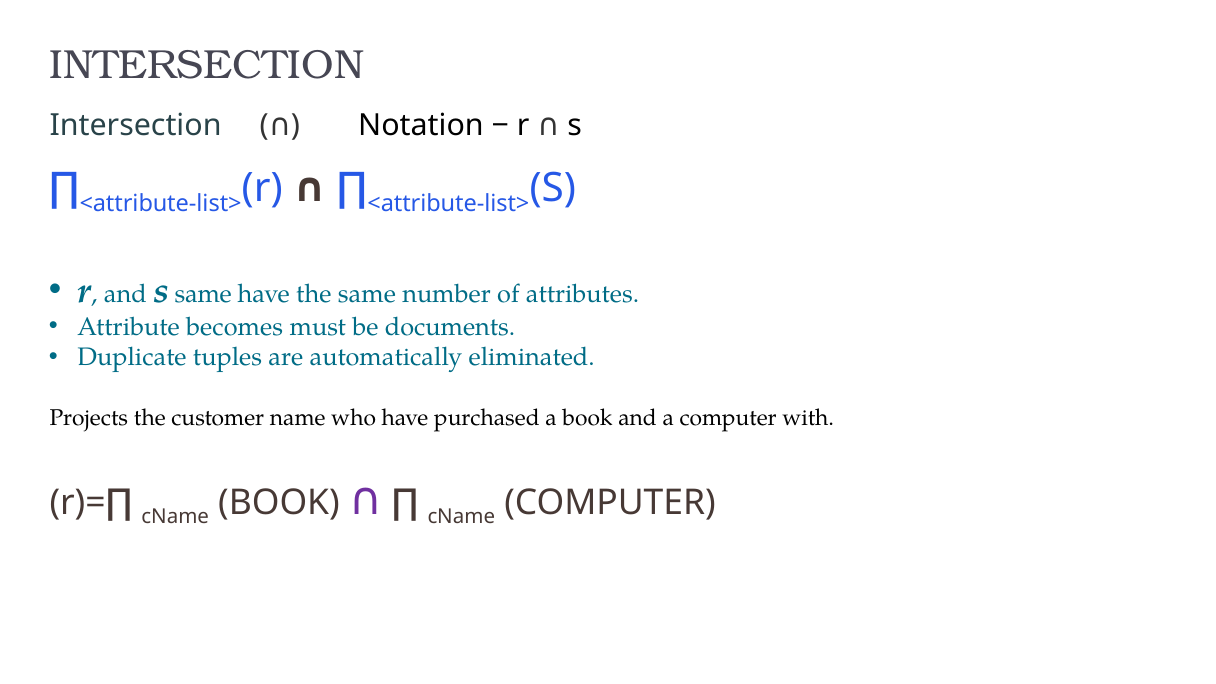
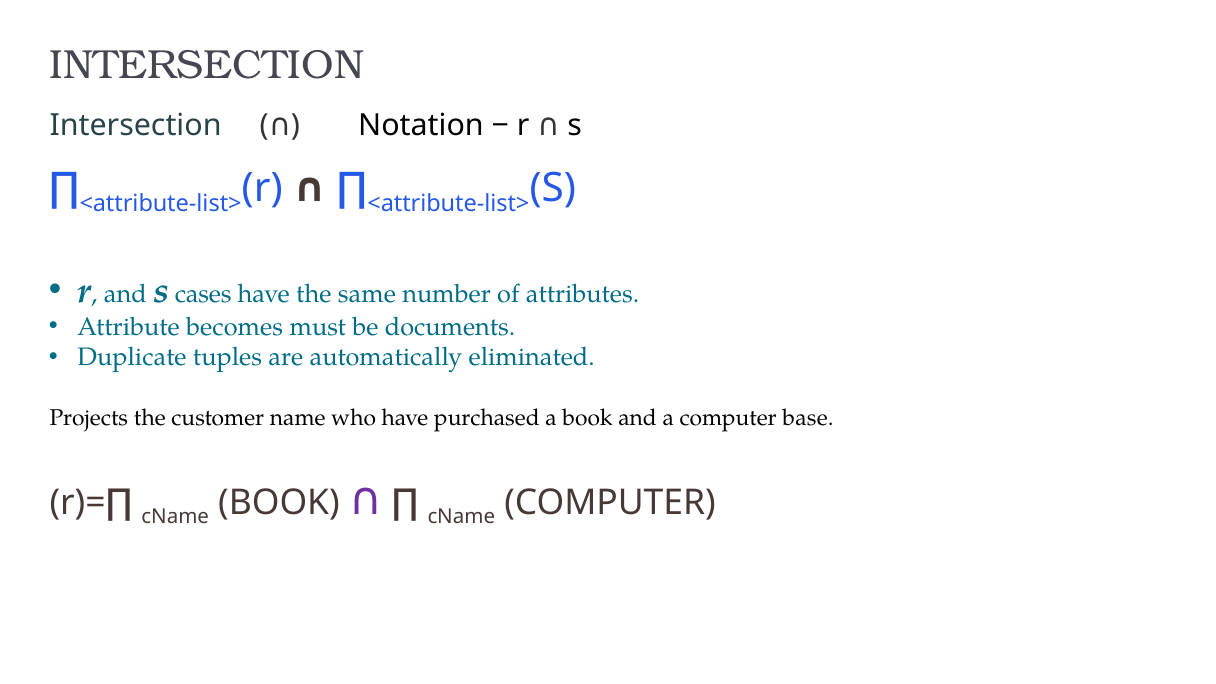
s same: same -> cases (203, 294)
with: with -> base (808, 418)
